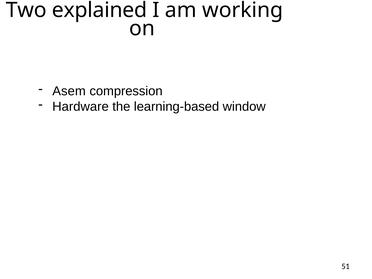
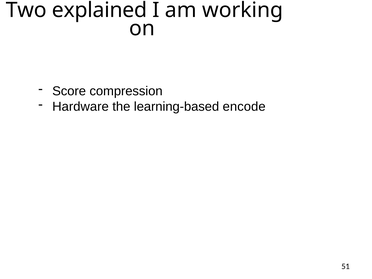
Asem: Asem -> Score (69, 91)
window: window -> encode (244, 107)
